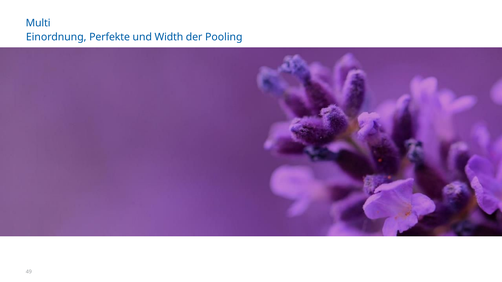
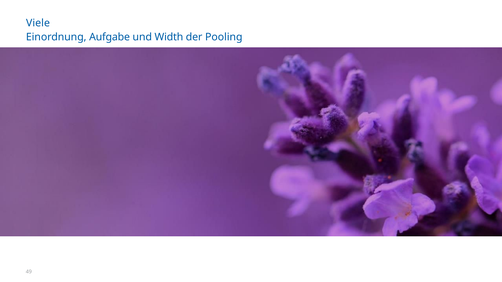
Multi: Multi -> Viele (38, 23)
Perfekte: Perfekte -> Aufgabe (110, 37)
